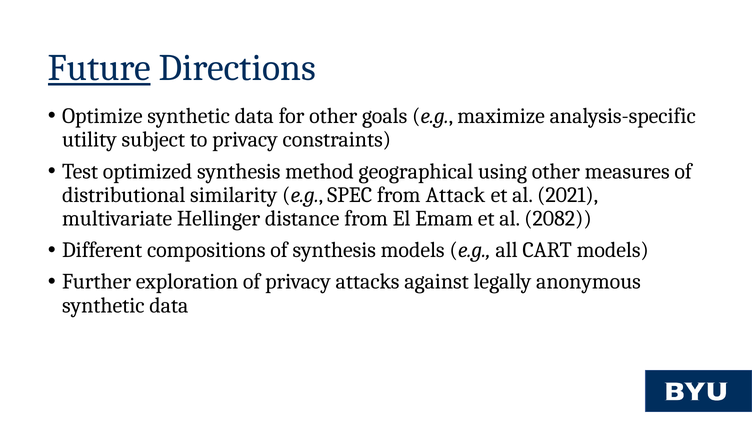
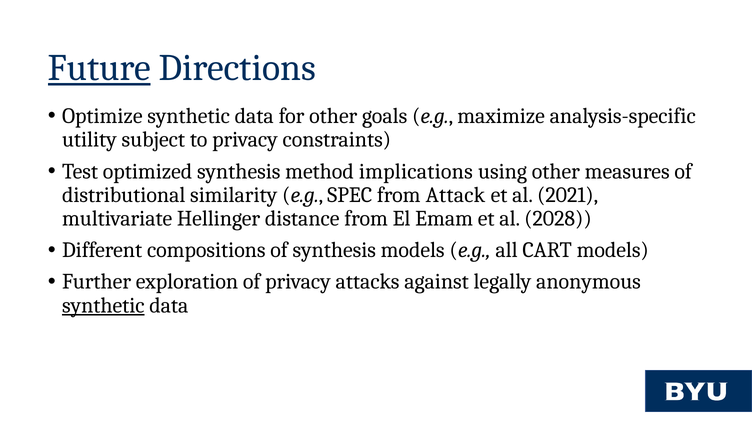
geographical: geographical -> implications (416, 171)
2082: 2082 -> 2028 (558, 219)
synthetic underline: none -> present (103, 305)
